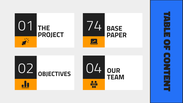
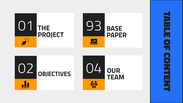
74: 74 -> 93 (94, 26)
